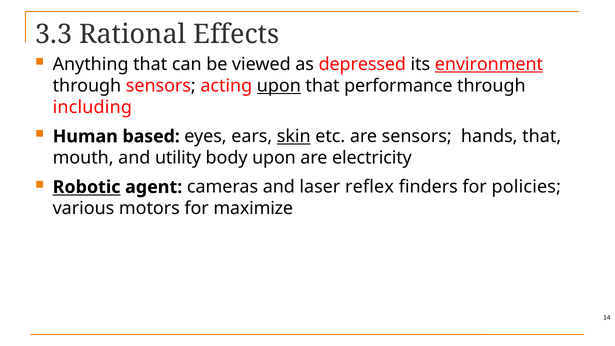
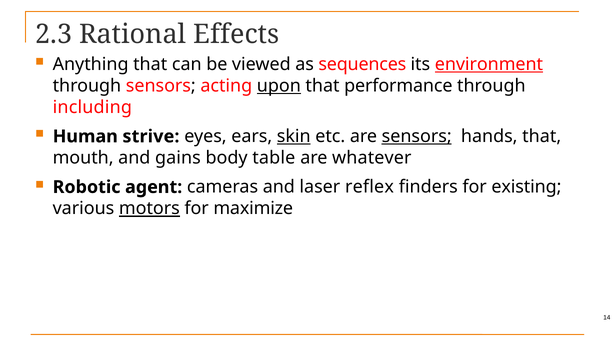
3.3: 3.3 -> 2.3 (54, 34)
depressed: depressed -> sequences (362, 64)
based: based -> strive (151, 136)
sensors underline: none -> present (417, 136)
utility: utility -> gains (178, 158)
body upon: upon -> table (274, 158)
electricity: electricity -> whatever (372, 158)
Robotic underline: present -> none (87, 187)
policies: policies -> existing (526, 187)
motors underline: none -> present (149, 209)
